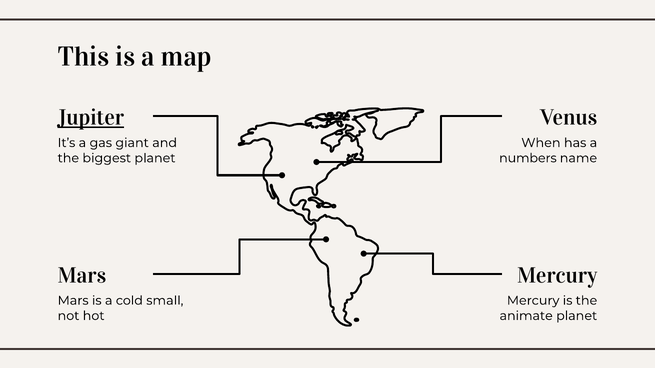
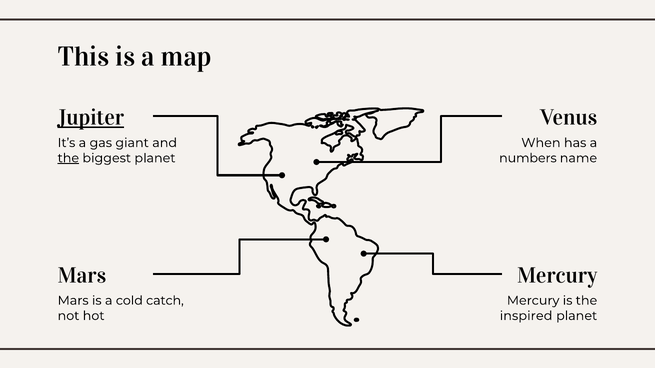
the underline: none -> present (68, 158)
small: small -> catch (165, 301)
animate: animate -> inspired (526, 316)
